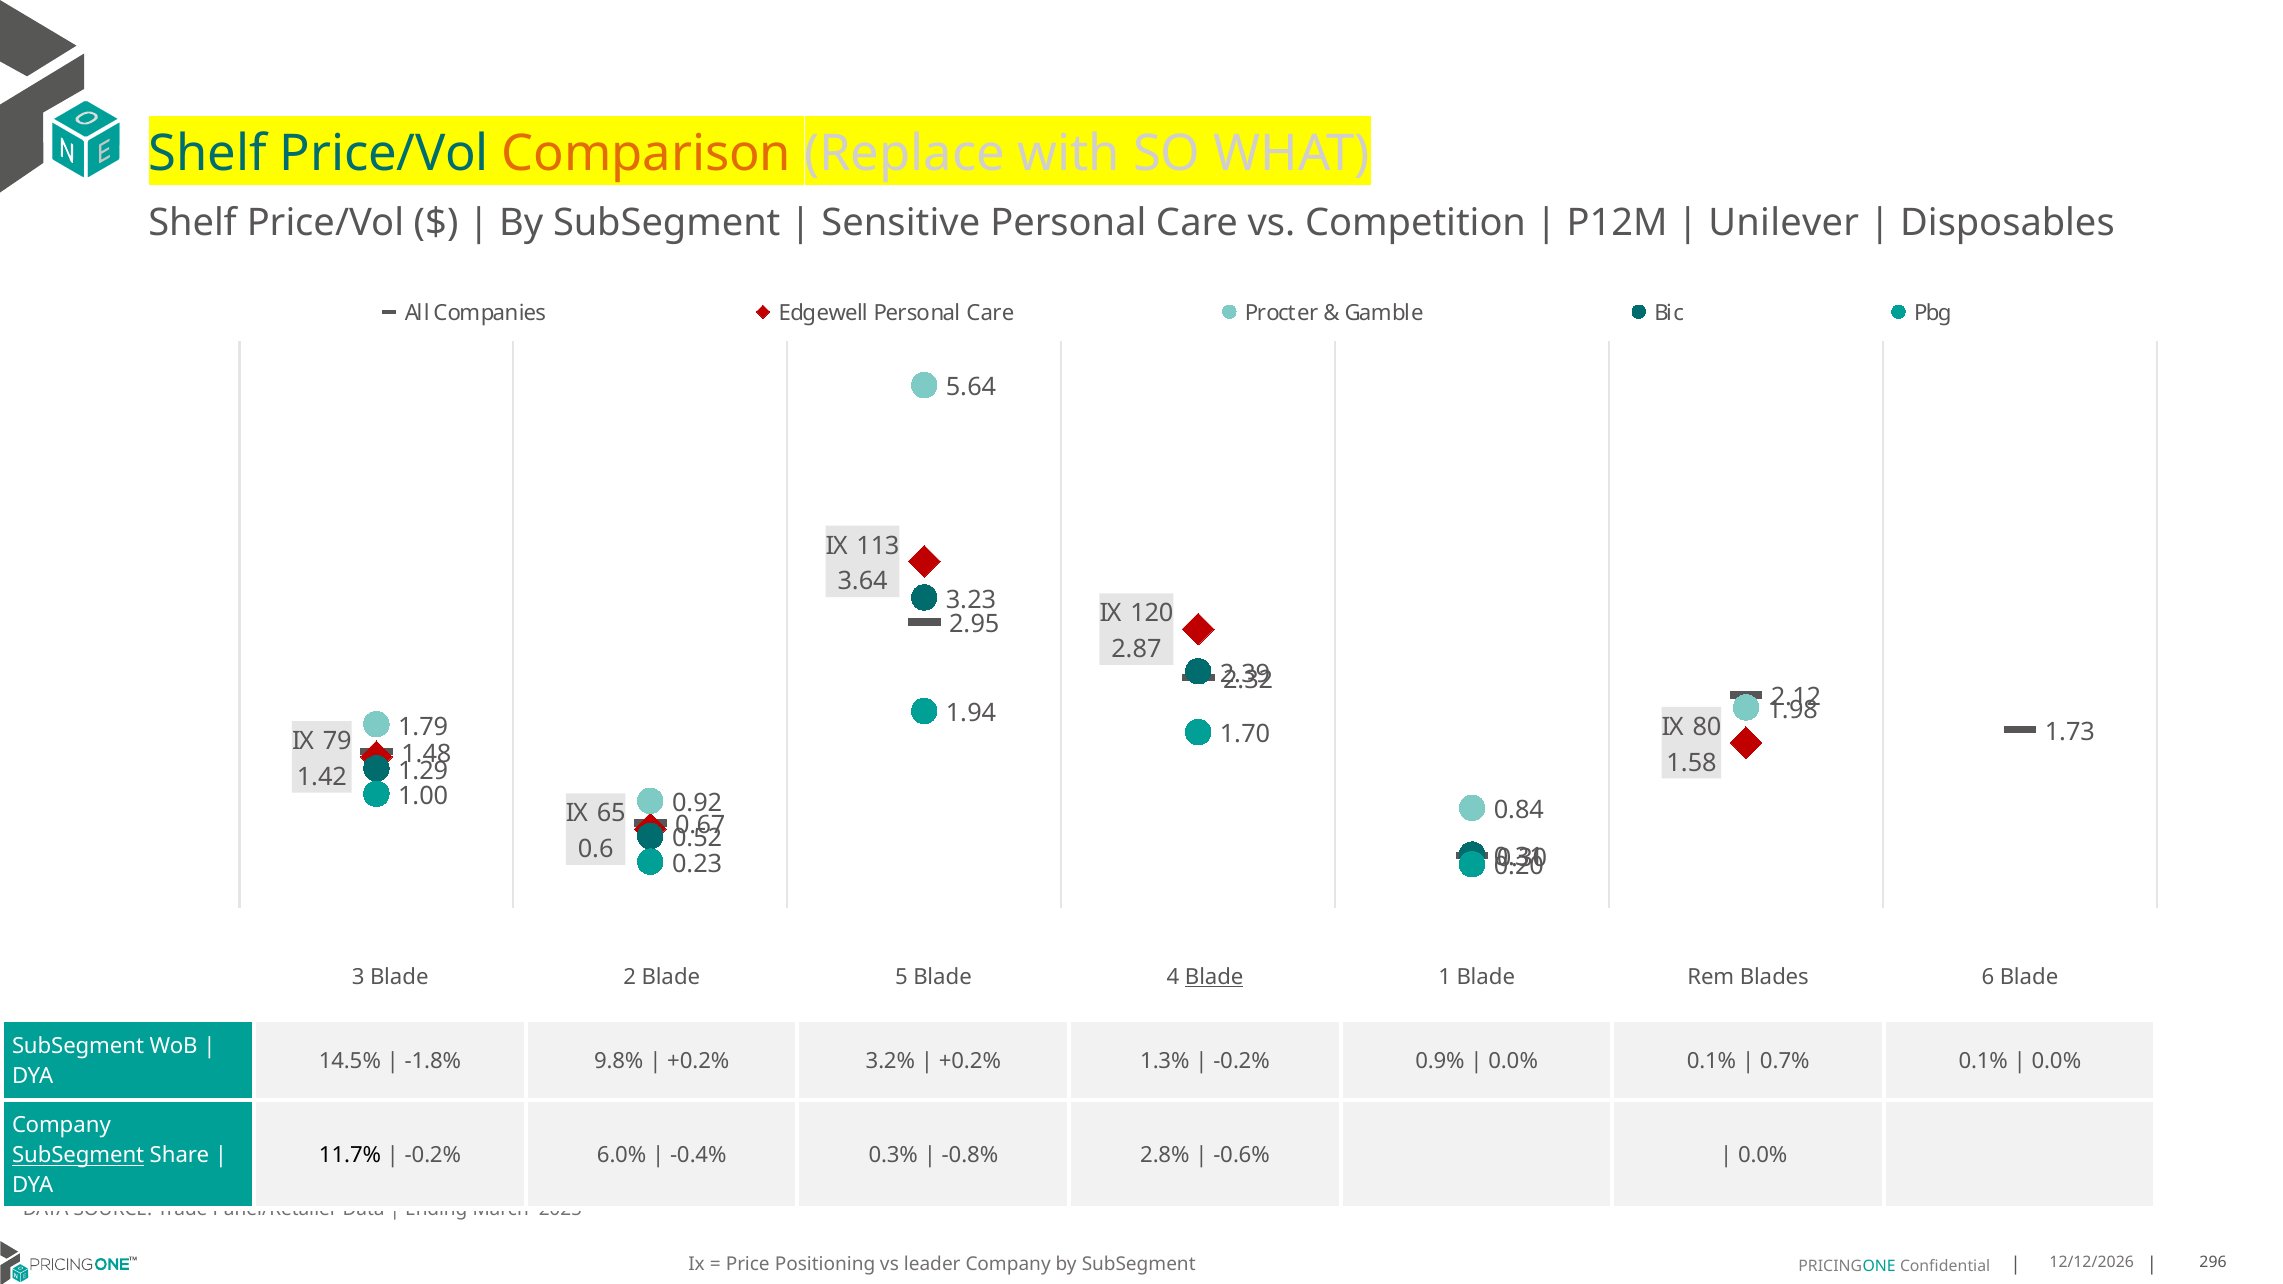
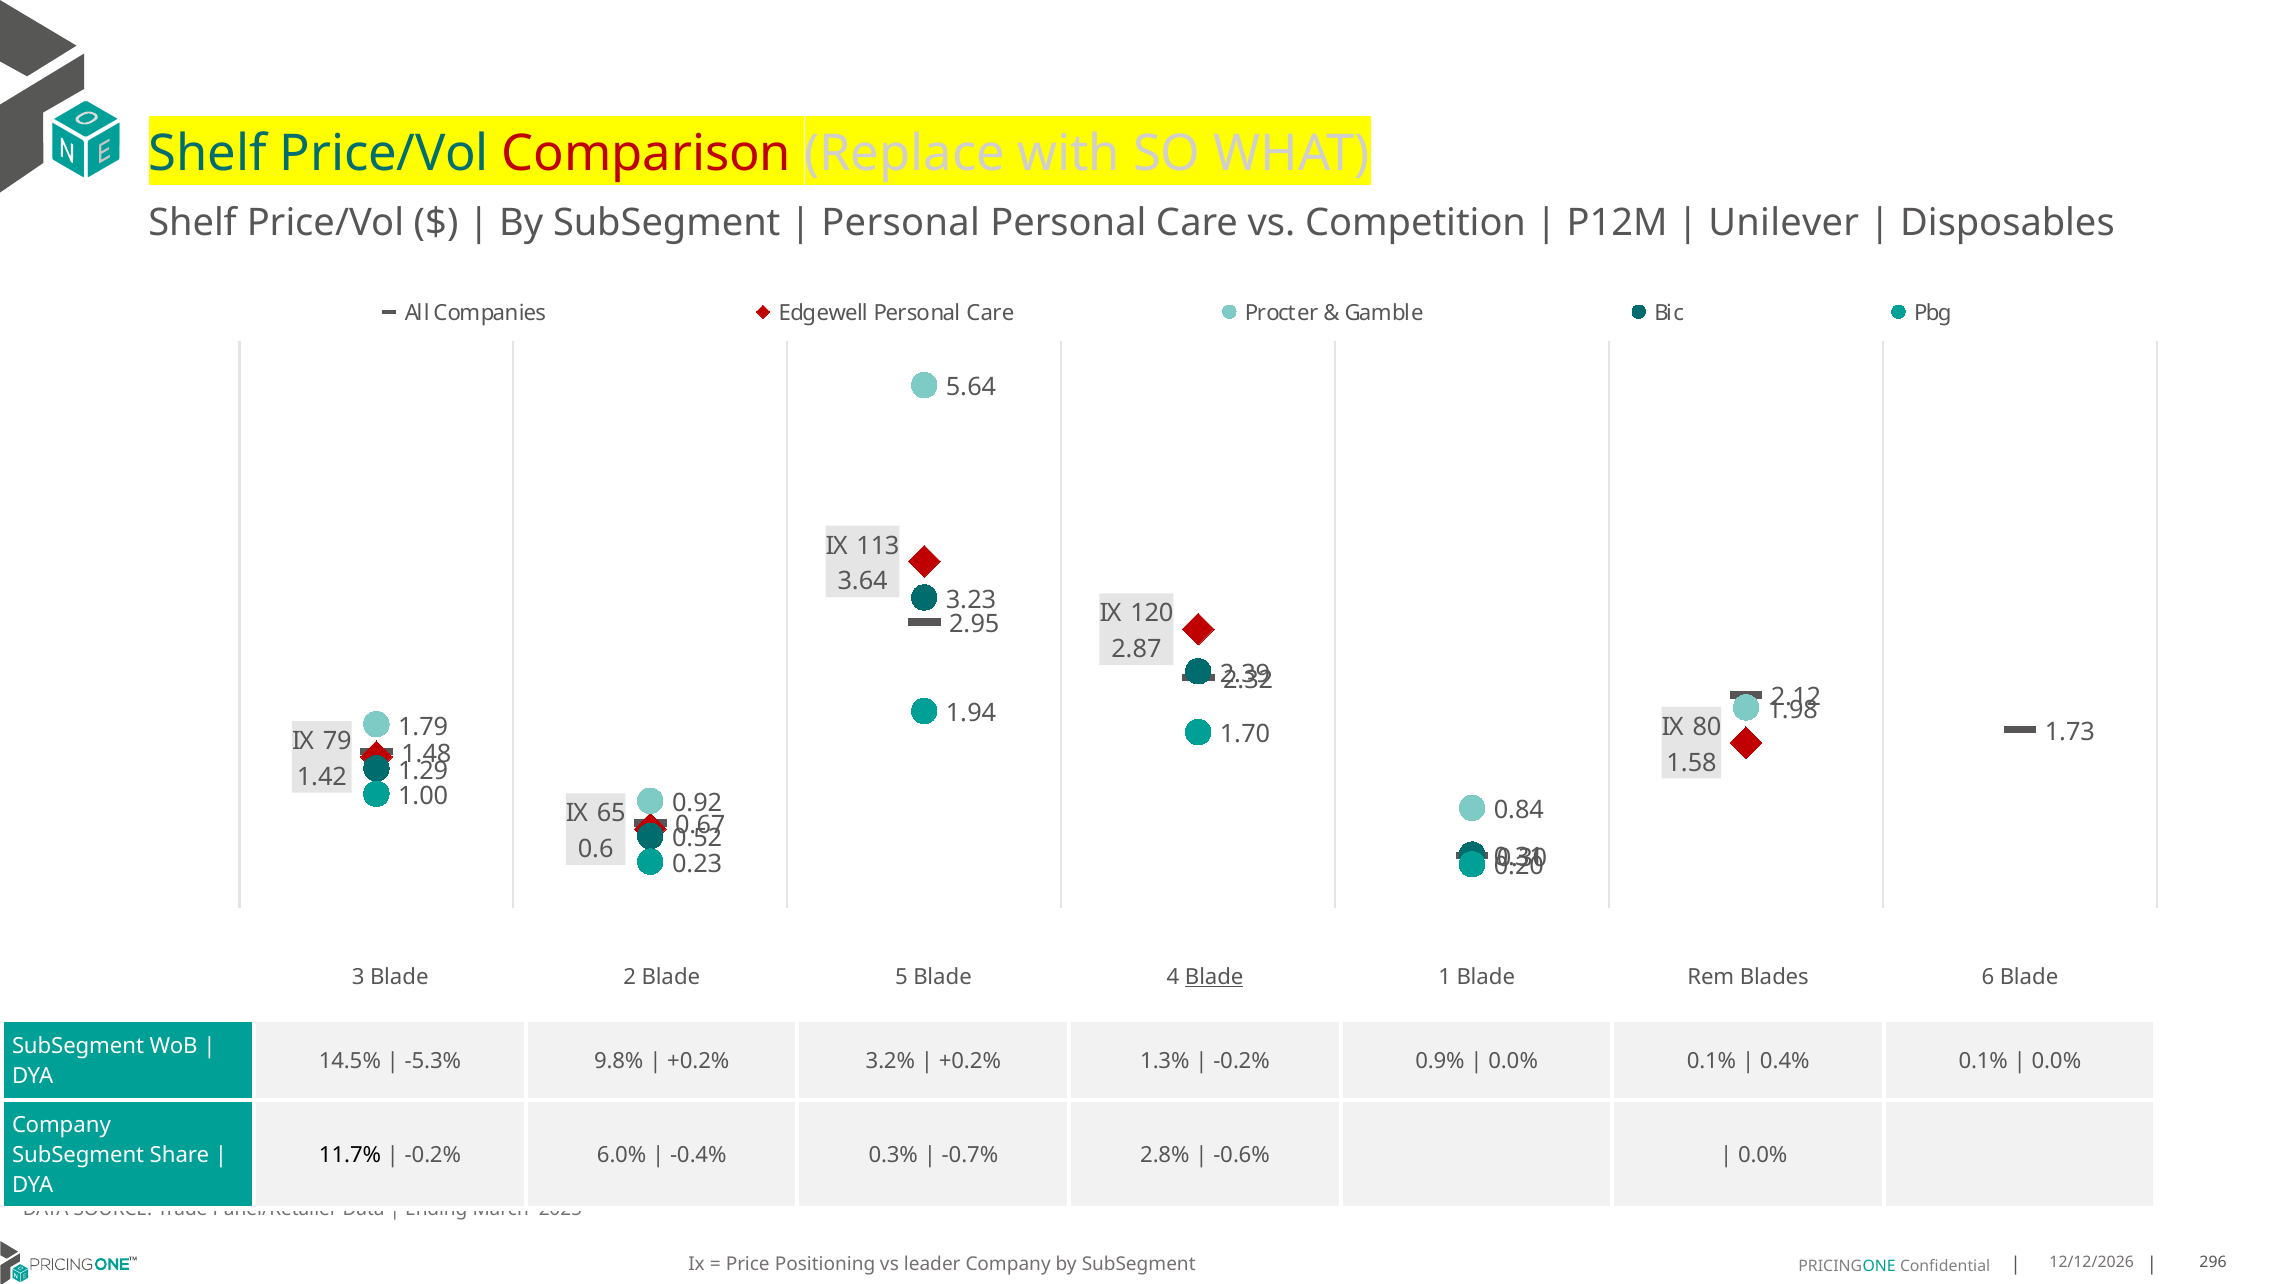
Comparison colour: orange -> red (647, 153)
Sensitive: Sensitive -> Personal (901, 223)
-1.8%: -1.8% -> -5.3% (433, 1061)
0.7%: 0.7% -> 0.4% (1785, 1061)
SubSegment underline: present -> none (78, 1156)
-0.8%: -0.8% -> -0.7% (970, 1156)
